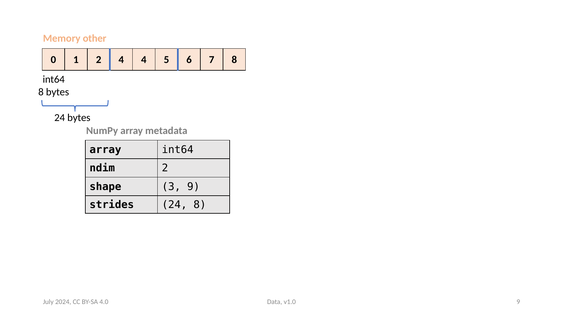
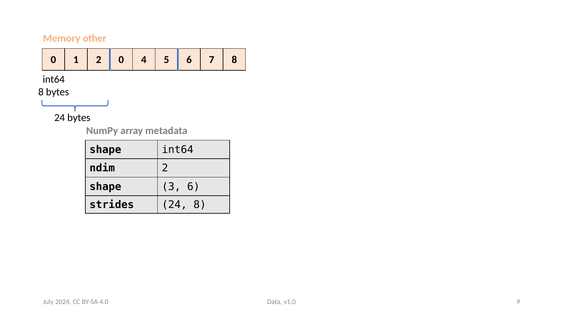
2 4: 4 -> 0 (121, 60)
array: array -> shape (105, 150)
3 9: 9 -> 6 (193, 187)
